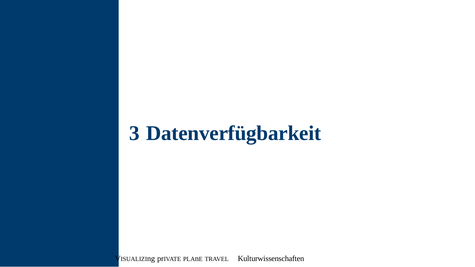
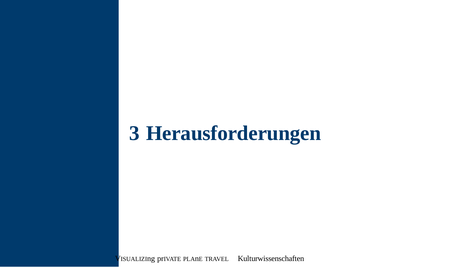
Datenverfügbarkeit: Datenverfügbarkeit -> Herausforderungen (234, 133)
